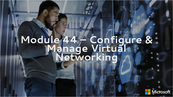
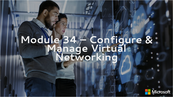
44: 44 -> 34 (70, 40)
